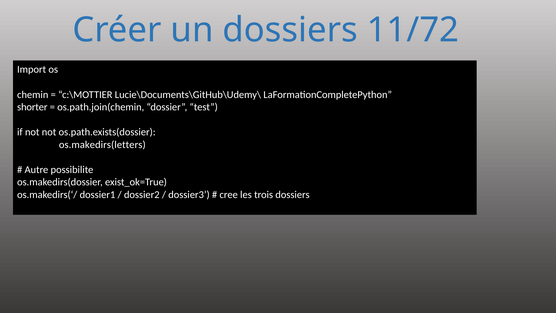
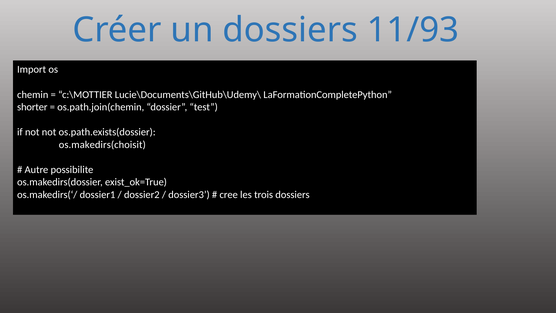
11/72: 11/72 -> 11/93 (413, 30)
os.makedirs(letters: os.makedirs(letters -> os.makedirs(choisit (102, 145)
